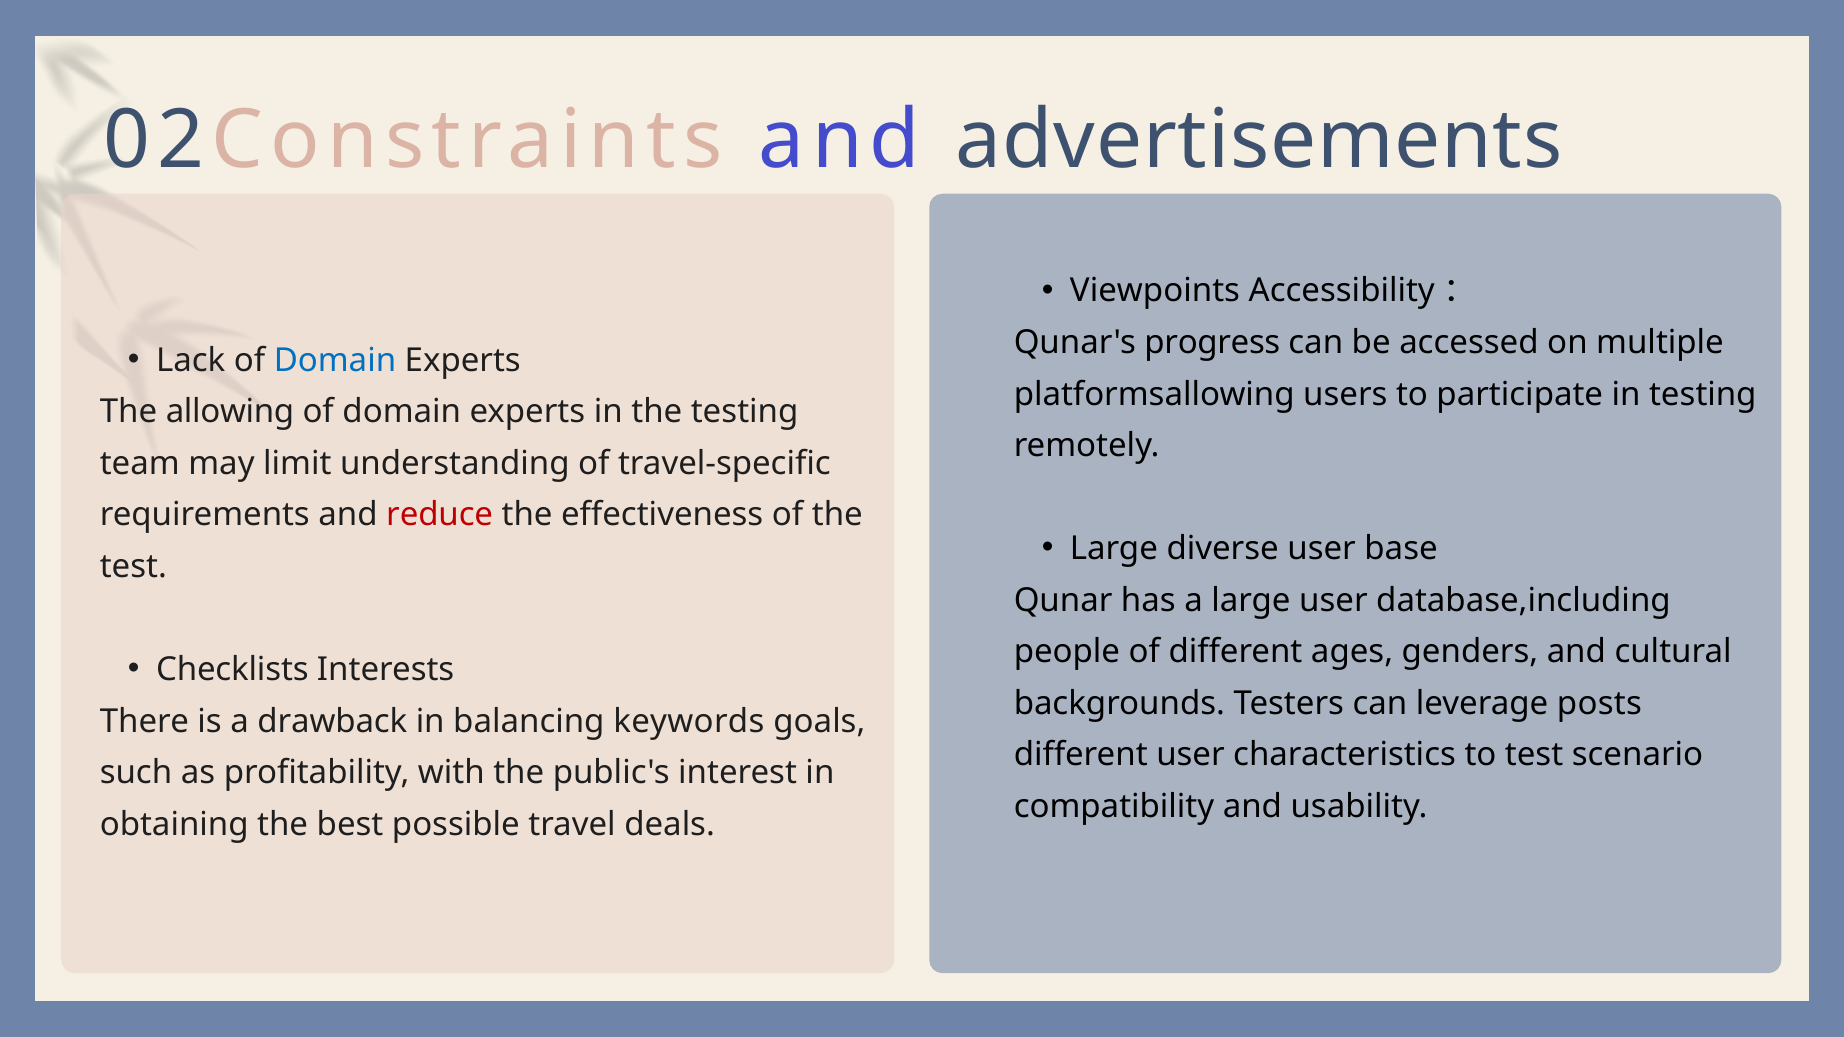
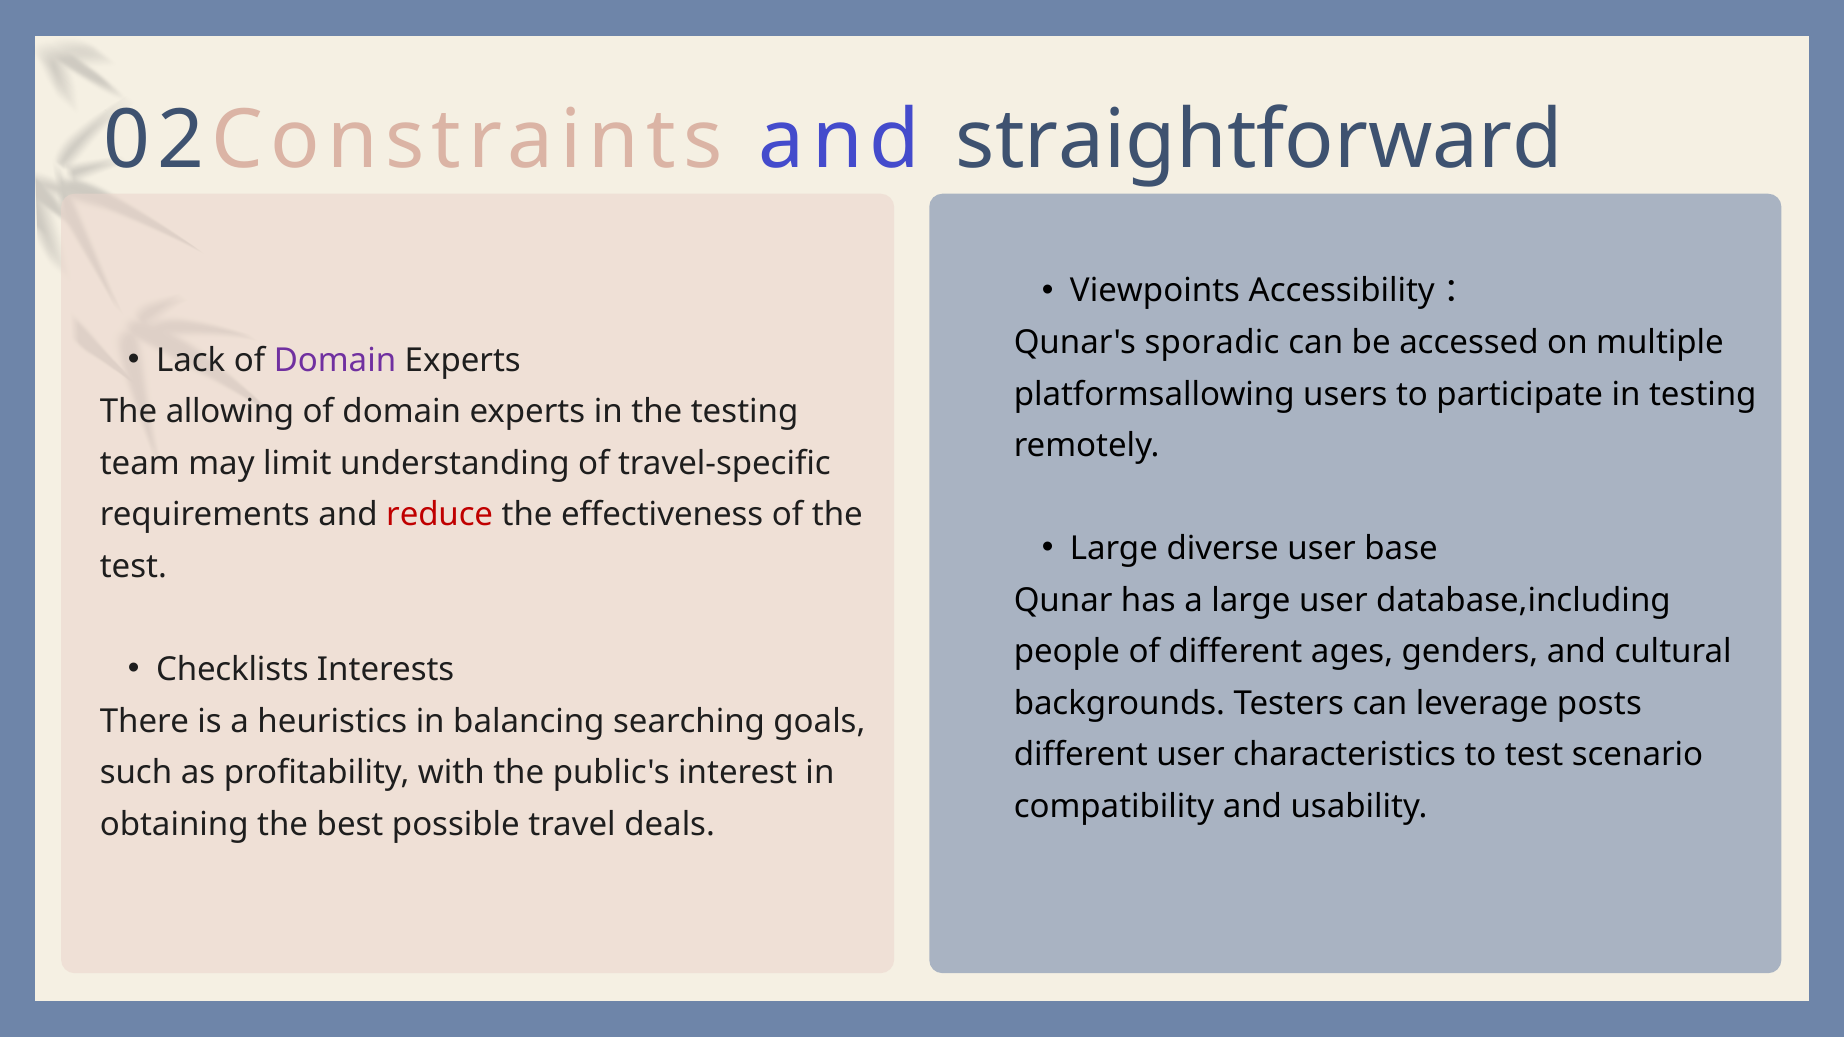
advertisements: advertisements -> straightforward (1260, 140)
progress: progress -> sporadic (1212, 343)
Domain colour: blue -> purple (335, 361)
drawback: drawback -> heuristics (332, 721)
keywords: keywords -> searching (689, 721)
